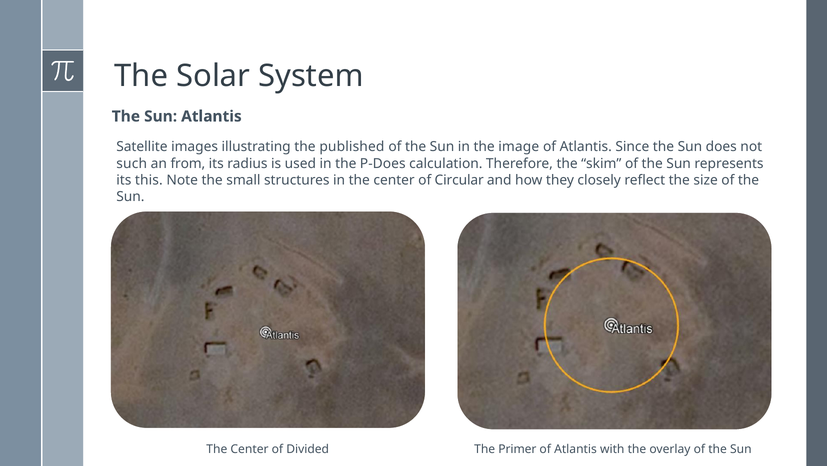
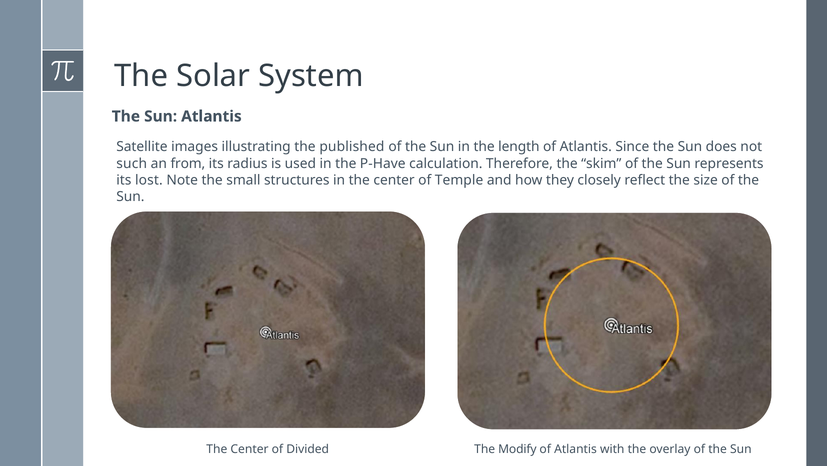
image: image -> length (519, 147)
P-Does: P-Does -> P-Have (383, 163)
this: this -> lost (149, 180)
Circular: Circular -> Temple (459, 180)
Primer: Primer -> Modify (517, 449)
